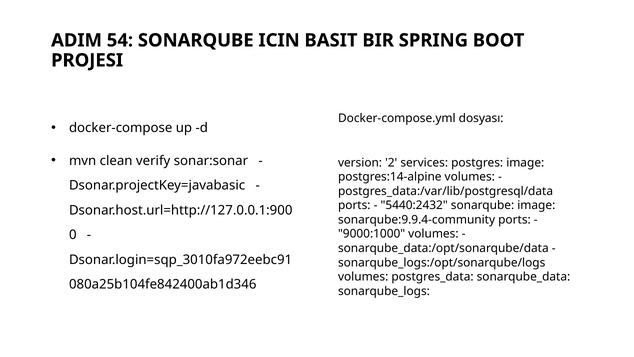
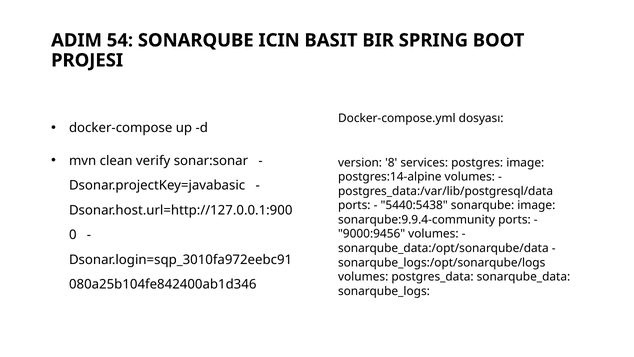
2: 2 -> 8 (391, 162)
5440:2432: 5440:2432 -> 5440:5438 (414, 205)
9000:1000: 9000:1000 -> 9000:9456 (372, 234)
